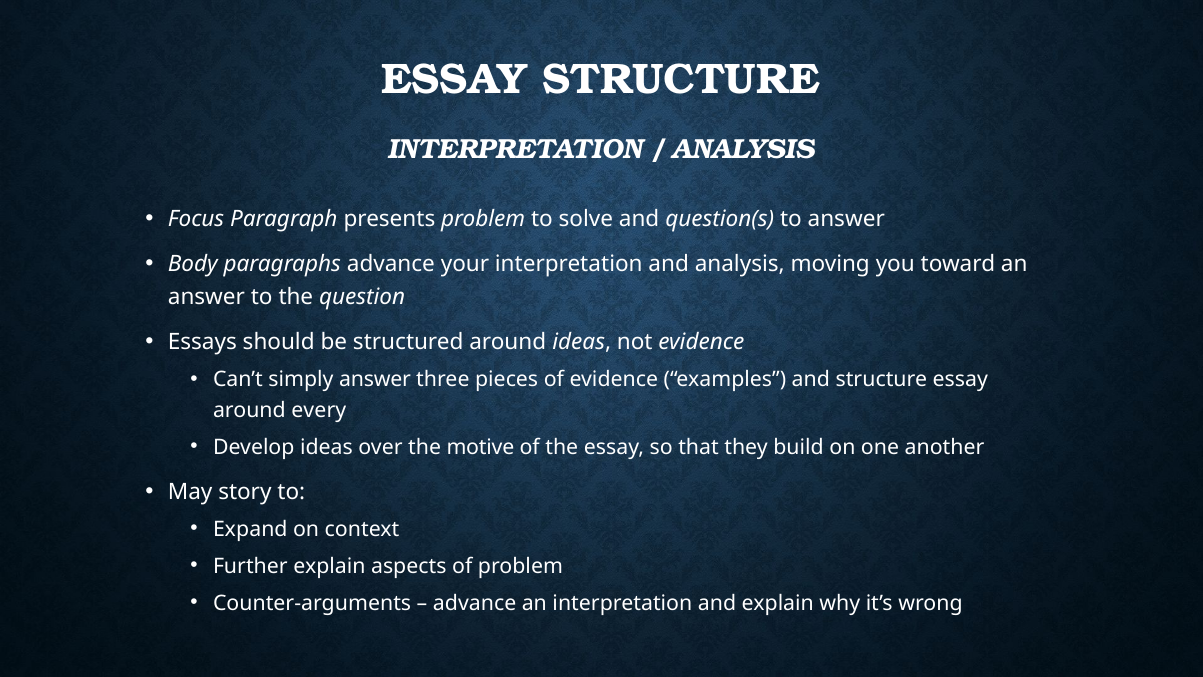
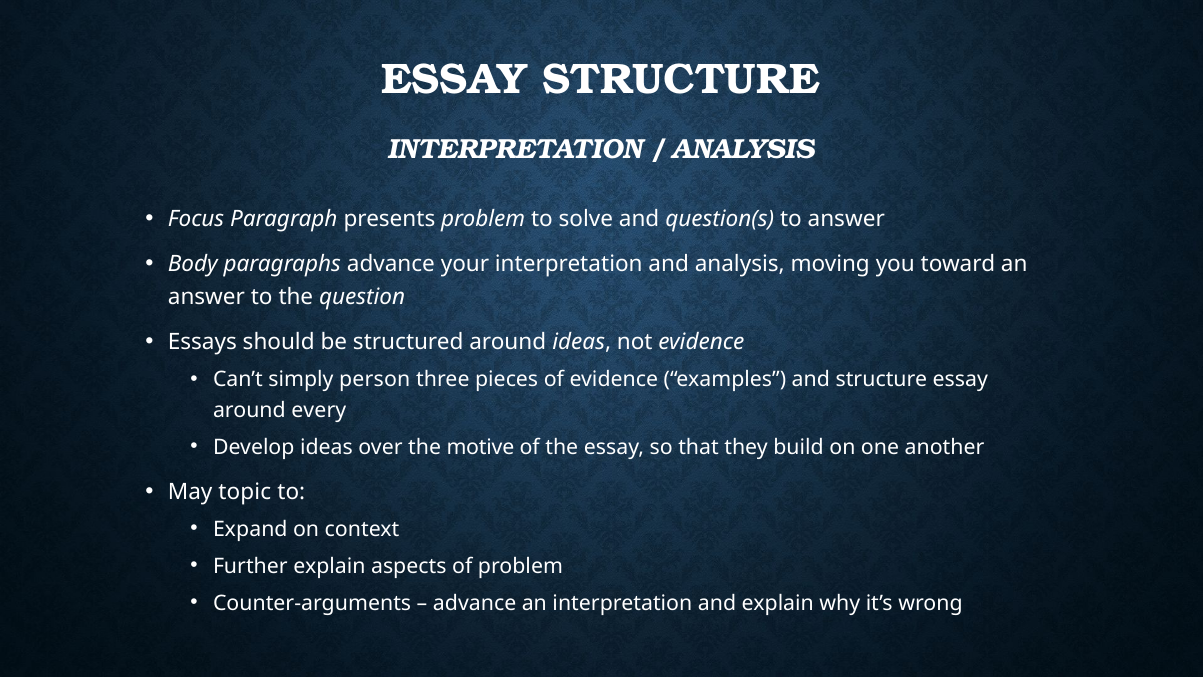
simply answer: answer -> person (375, 379)
story: story -> topic (245, 491)
